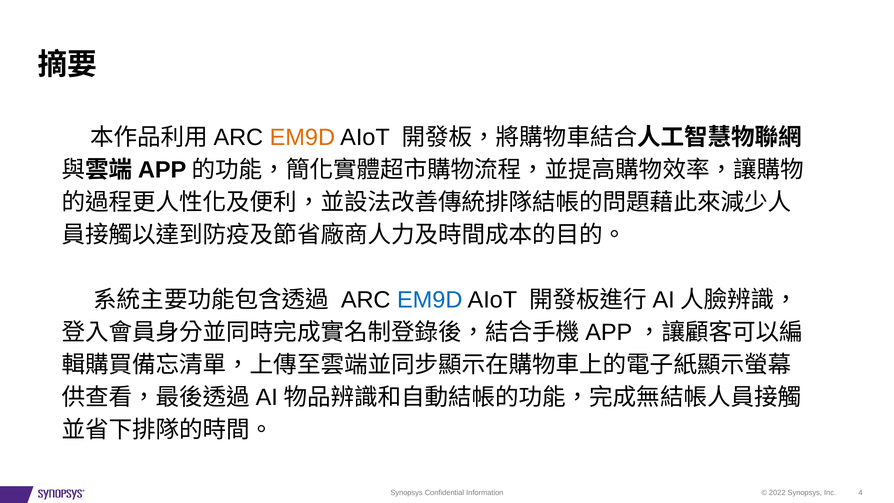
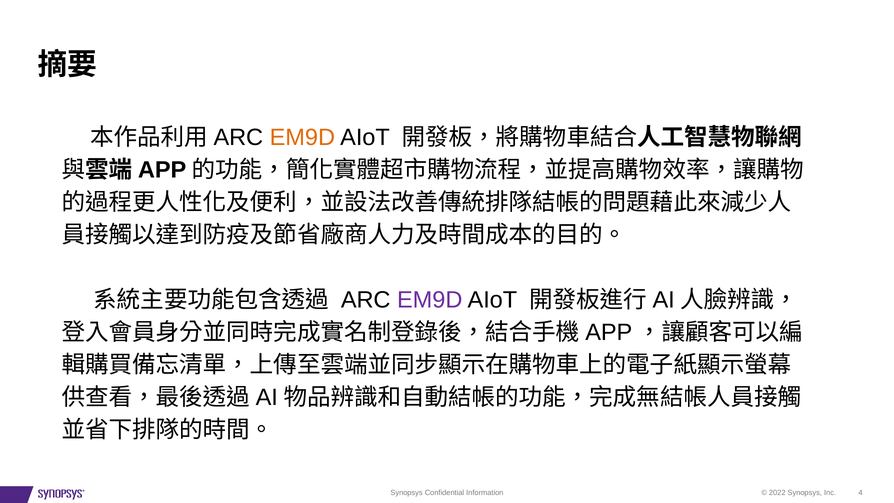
EM9D colour: blue -> purple (430, 300)
